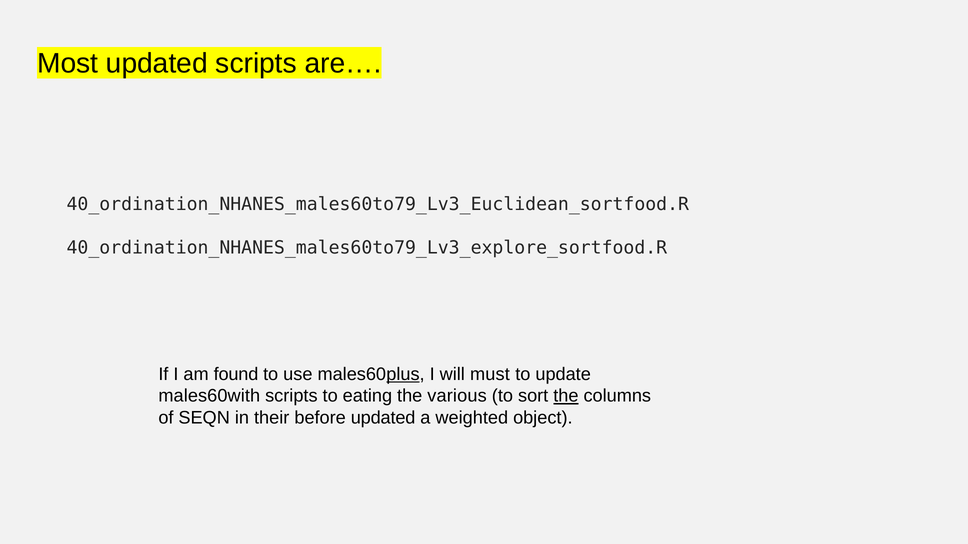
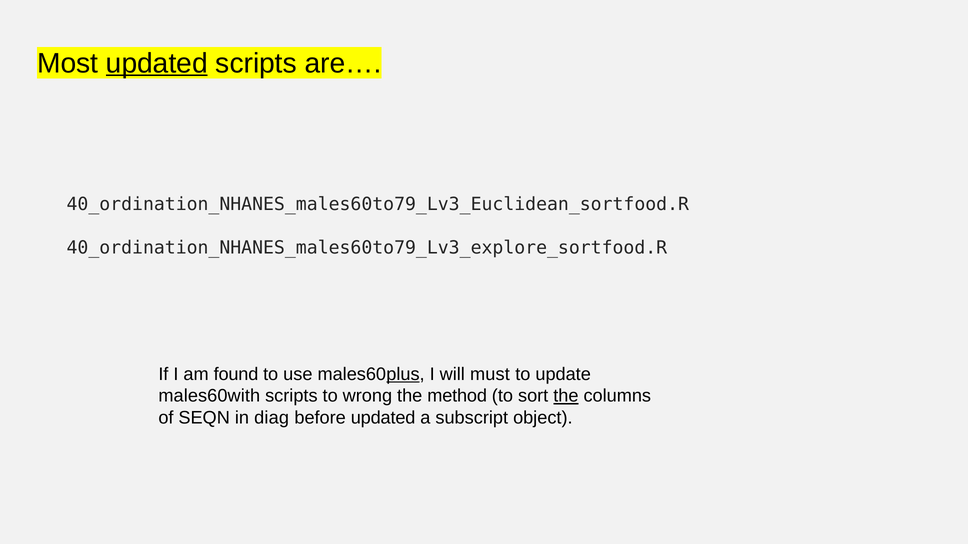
updated underline: none -> present (157, 63)
eating: eating -> wrong (367, 396)
various: various -> method (457, 396)
their: their -> diag (272, 418)
weighted: weighted -> subscript (472, 418)
